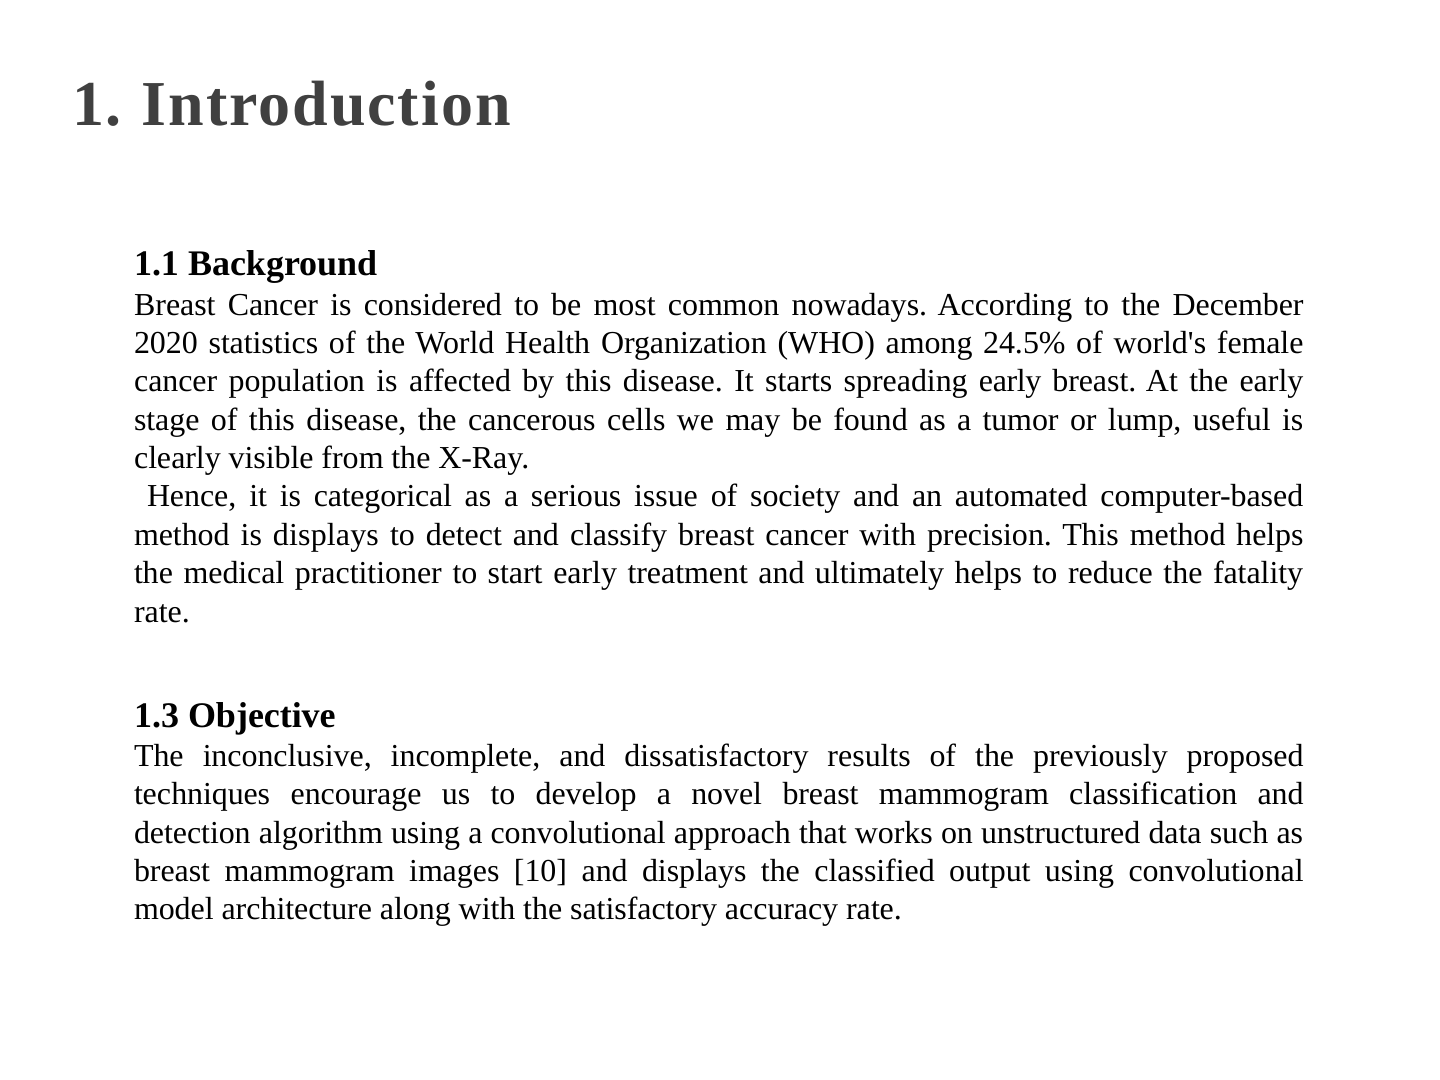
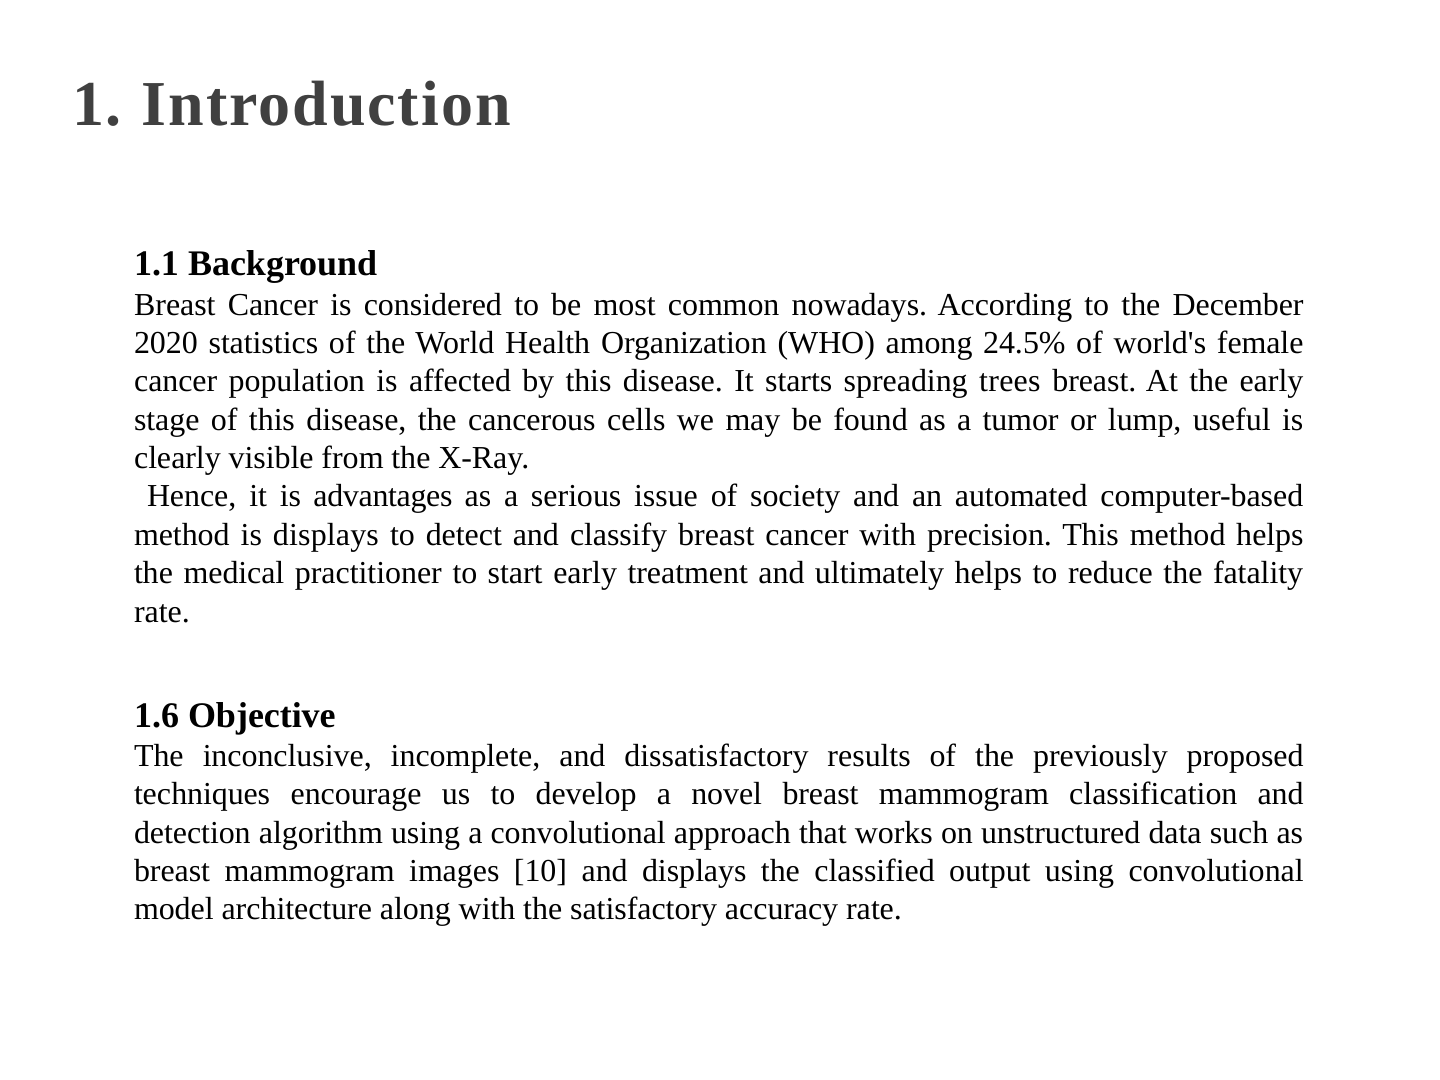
spreading early: early -> trees (1010, 381)
categorical: categorical -> advantages (383, 496)
1.3: 1.3 -> 1.6 (157, 715)
